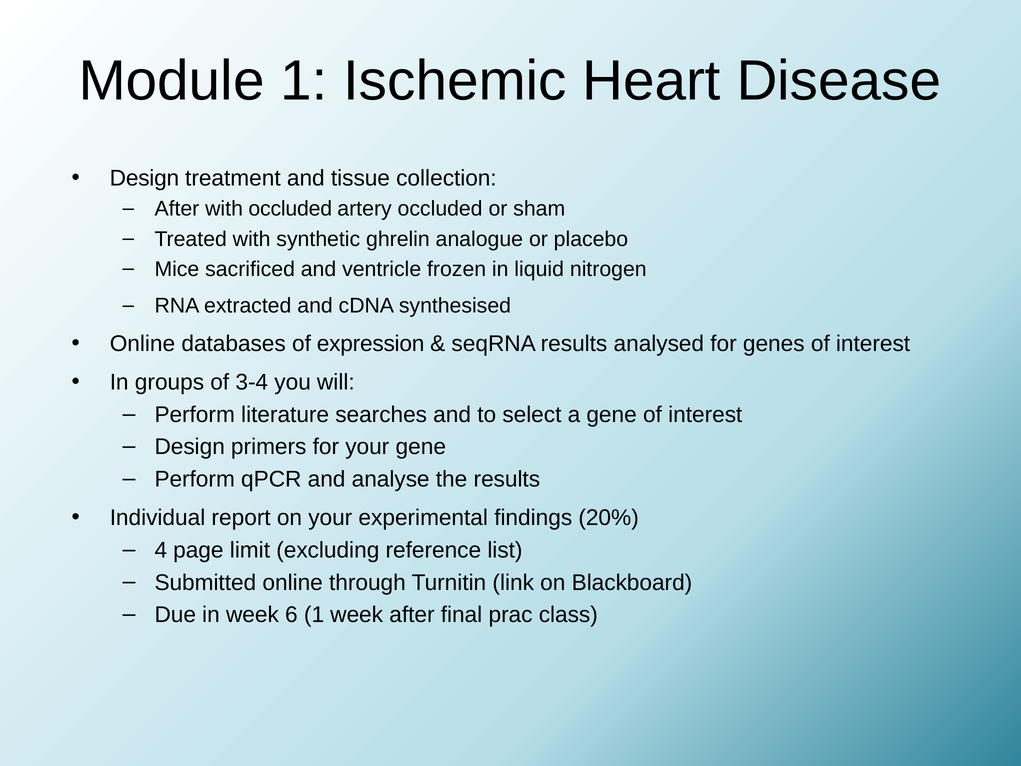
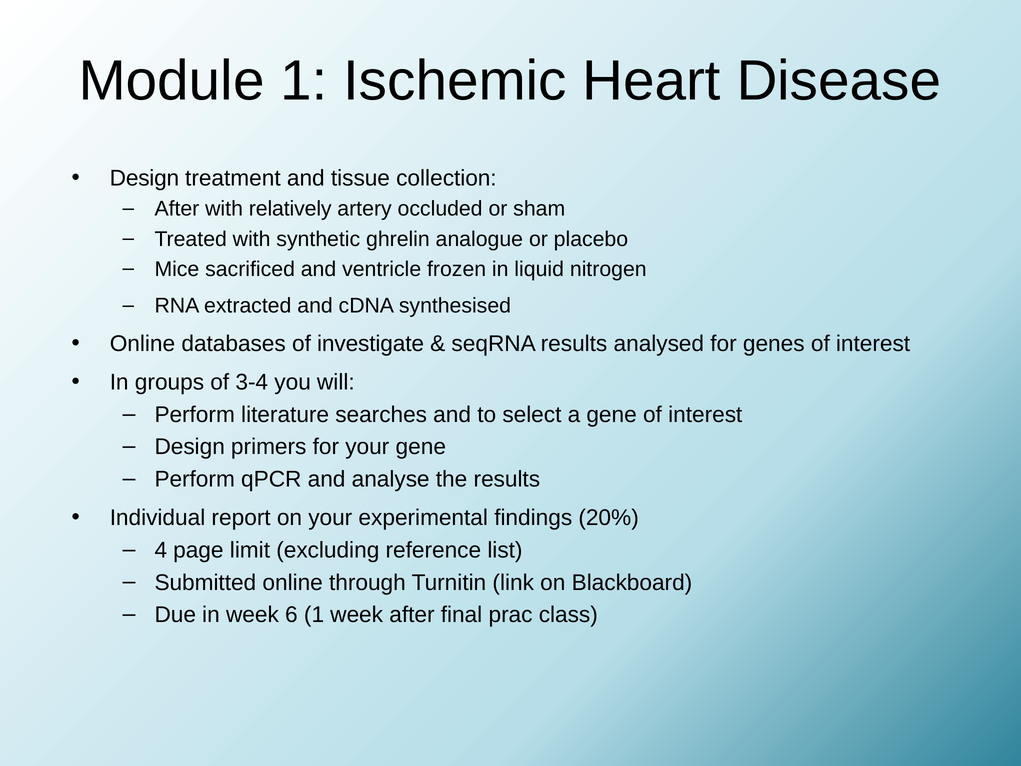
with occluded: occluded -> relatively (290, 209)
expression: expression -> investigate (371, 344)
